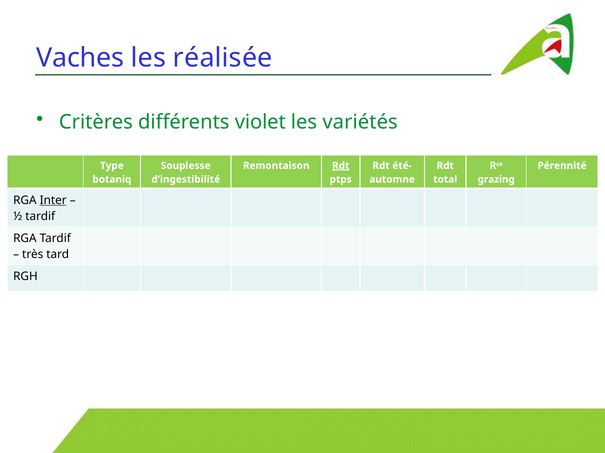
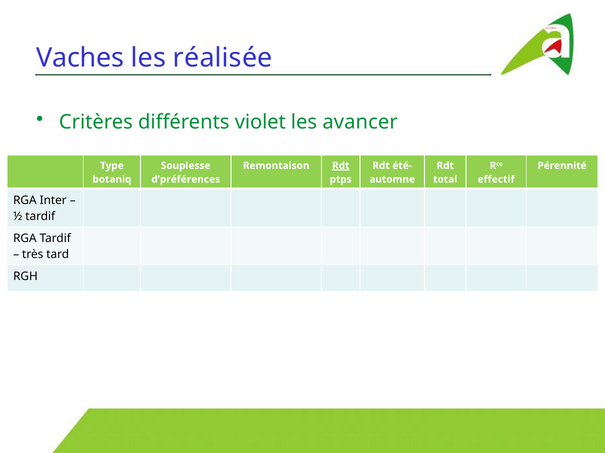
variétés: variétés -> avancer (360, 122)
d’ingestibilité: d’ingestibilité -> d’préférences (186, 180)
grazing: grazing -> effectif (496, 180)
Inter underline: present -> none (53, 201)
